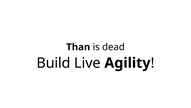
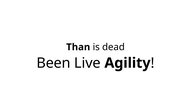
Build: Build -> Been (54, 63)
